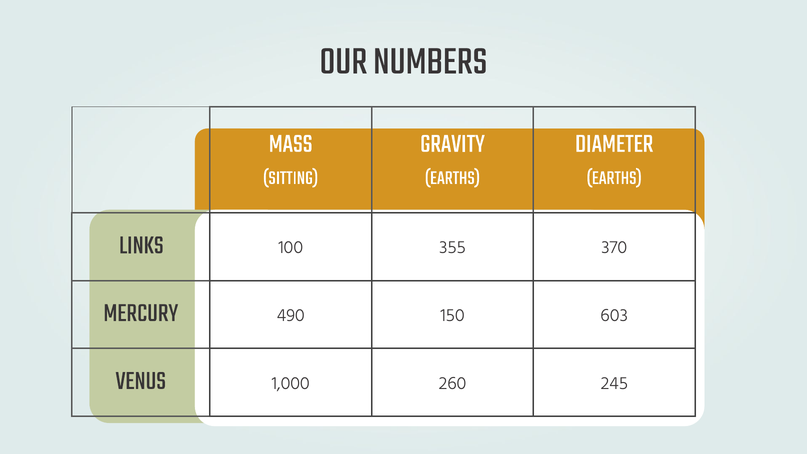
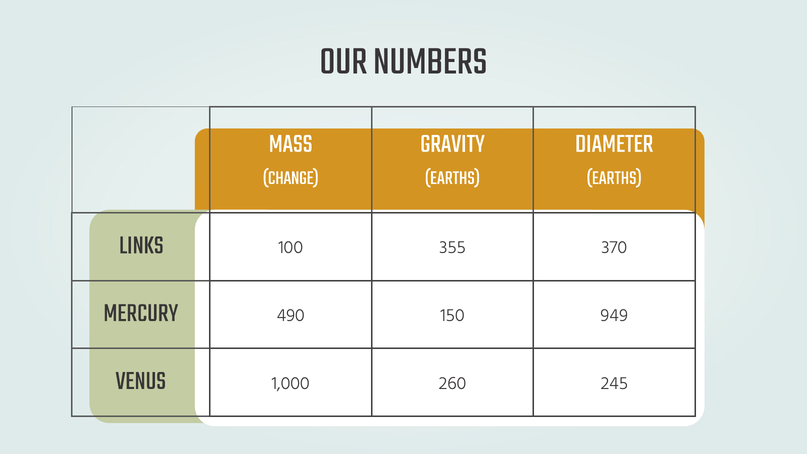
SITTING: SITTING -> CHANGE (291, 177)
603: 603 -> 949 (614, 315)
